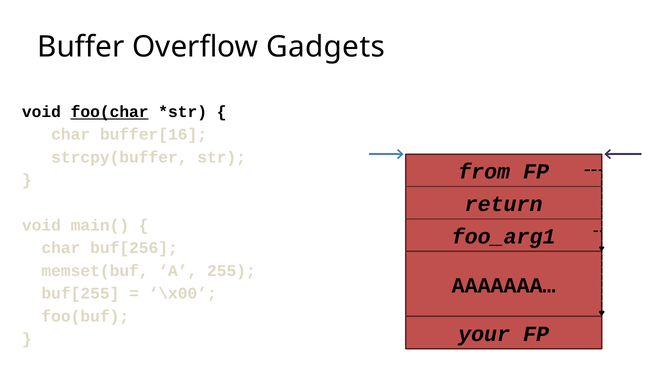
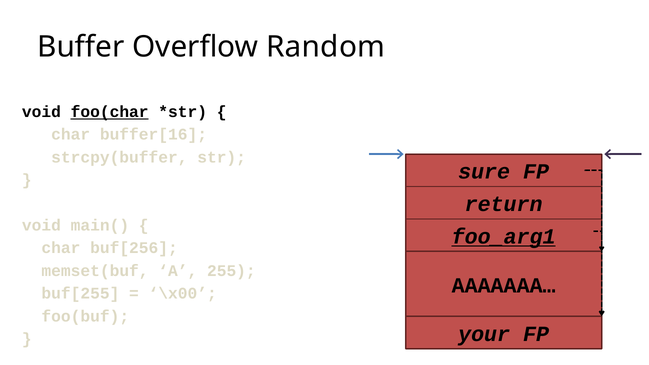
Gadgets: Gadgets -> Random (326, 47)
from: from -> sure (484, 172)
foo_arg1 underline: none -> present (504, 237)
